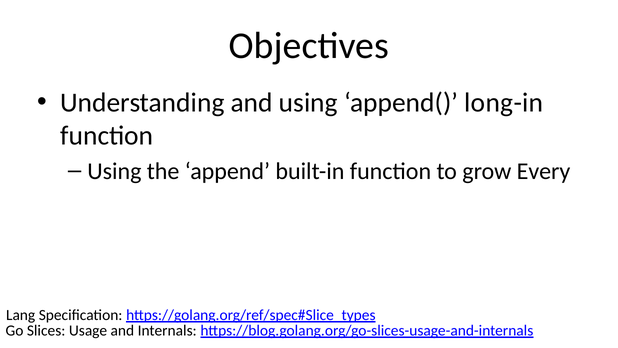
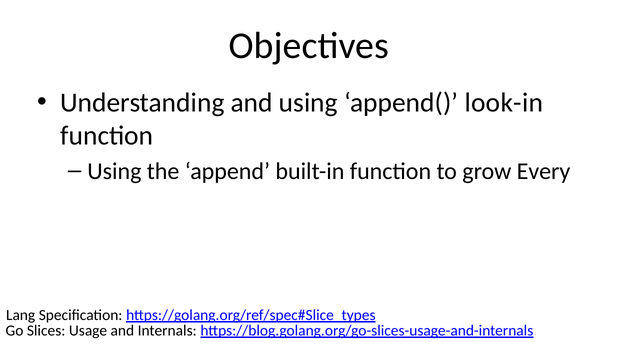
long-in: long-in -> look-in (504, 103)
